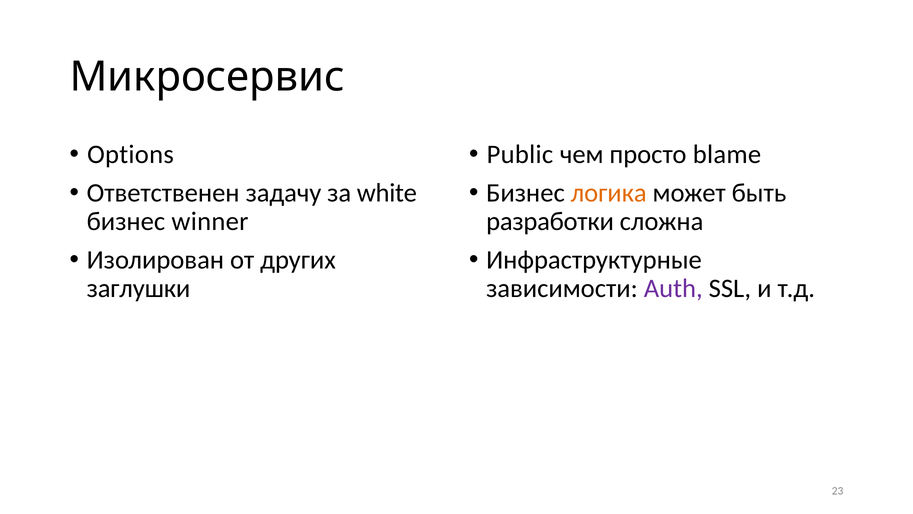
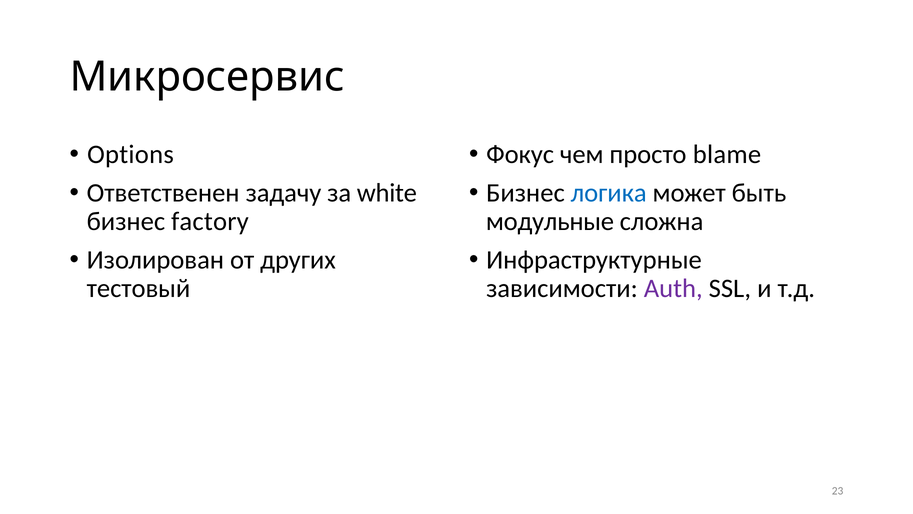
Public: Public -> Фокус (520, 154)
логика colour: orange -> blue (609, 193)
winner: winner -> factory (210, 221)
разработки: разработки -> модульные (550, 221)
заглушки: заглушки -> тестовый (138, 288)
